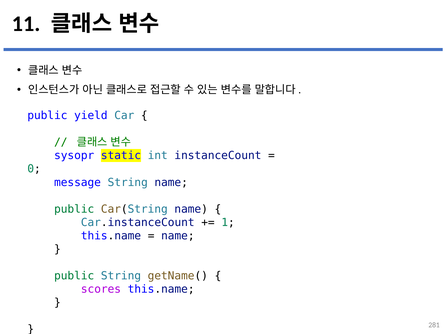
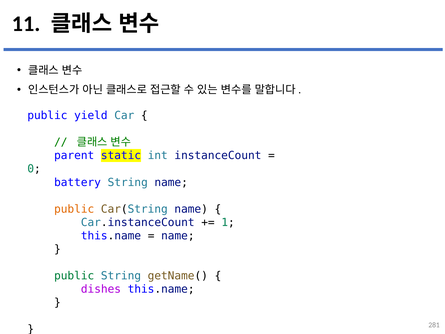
sysopr: sysopr -> parent (74, 156)
message: message -> battery (78, 182)
public colour: green -> orange (74, 209)
scores: scores -> dishes (101, 289)
